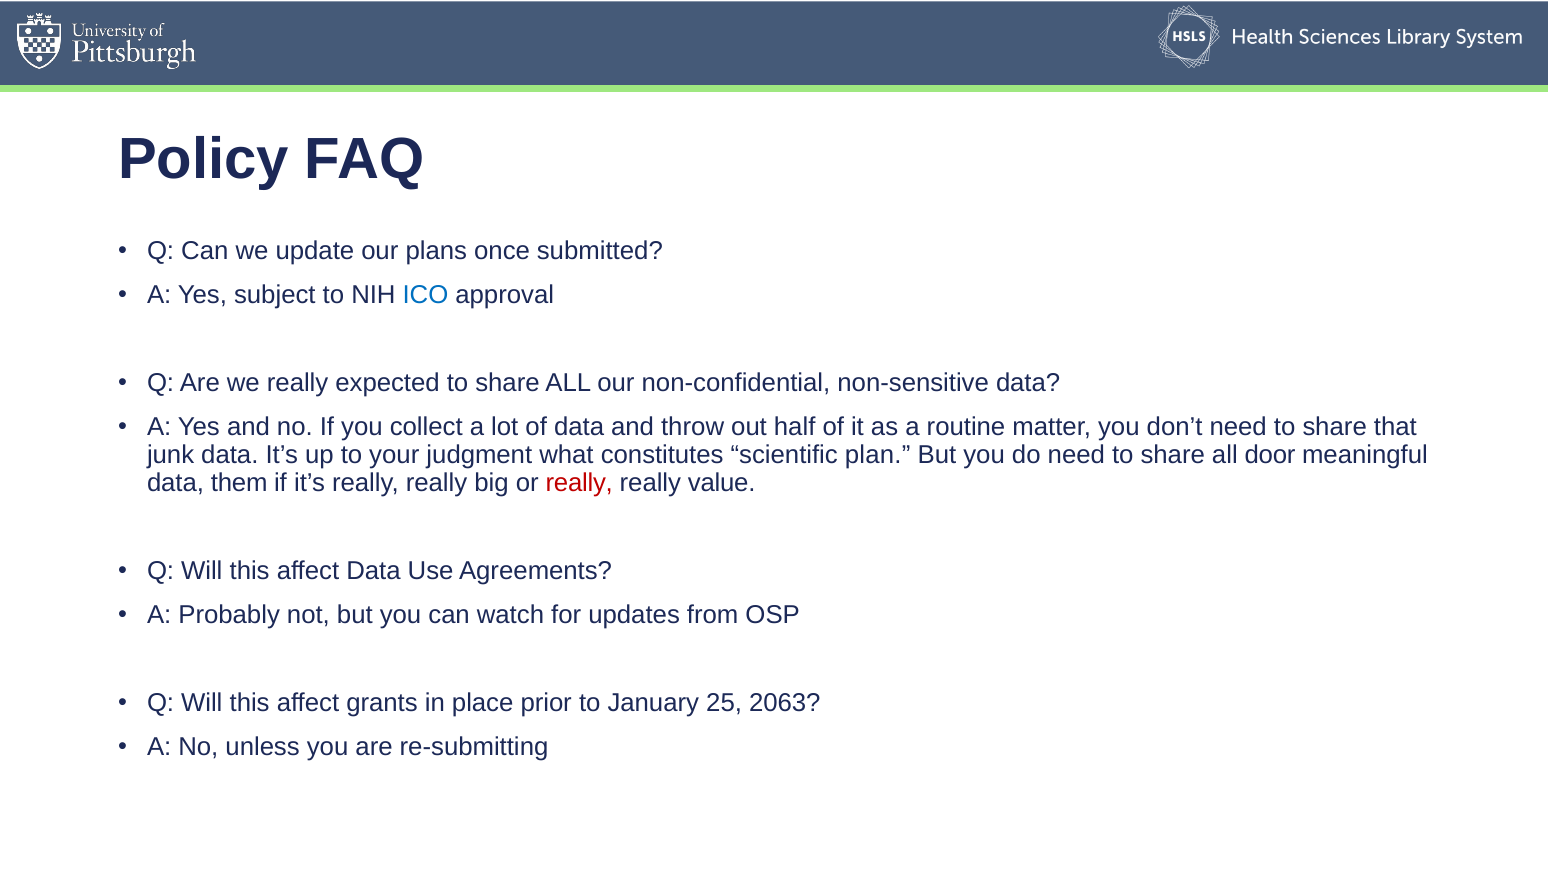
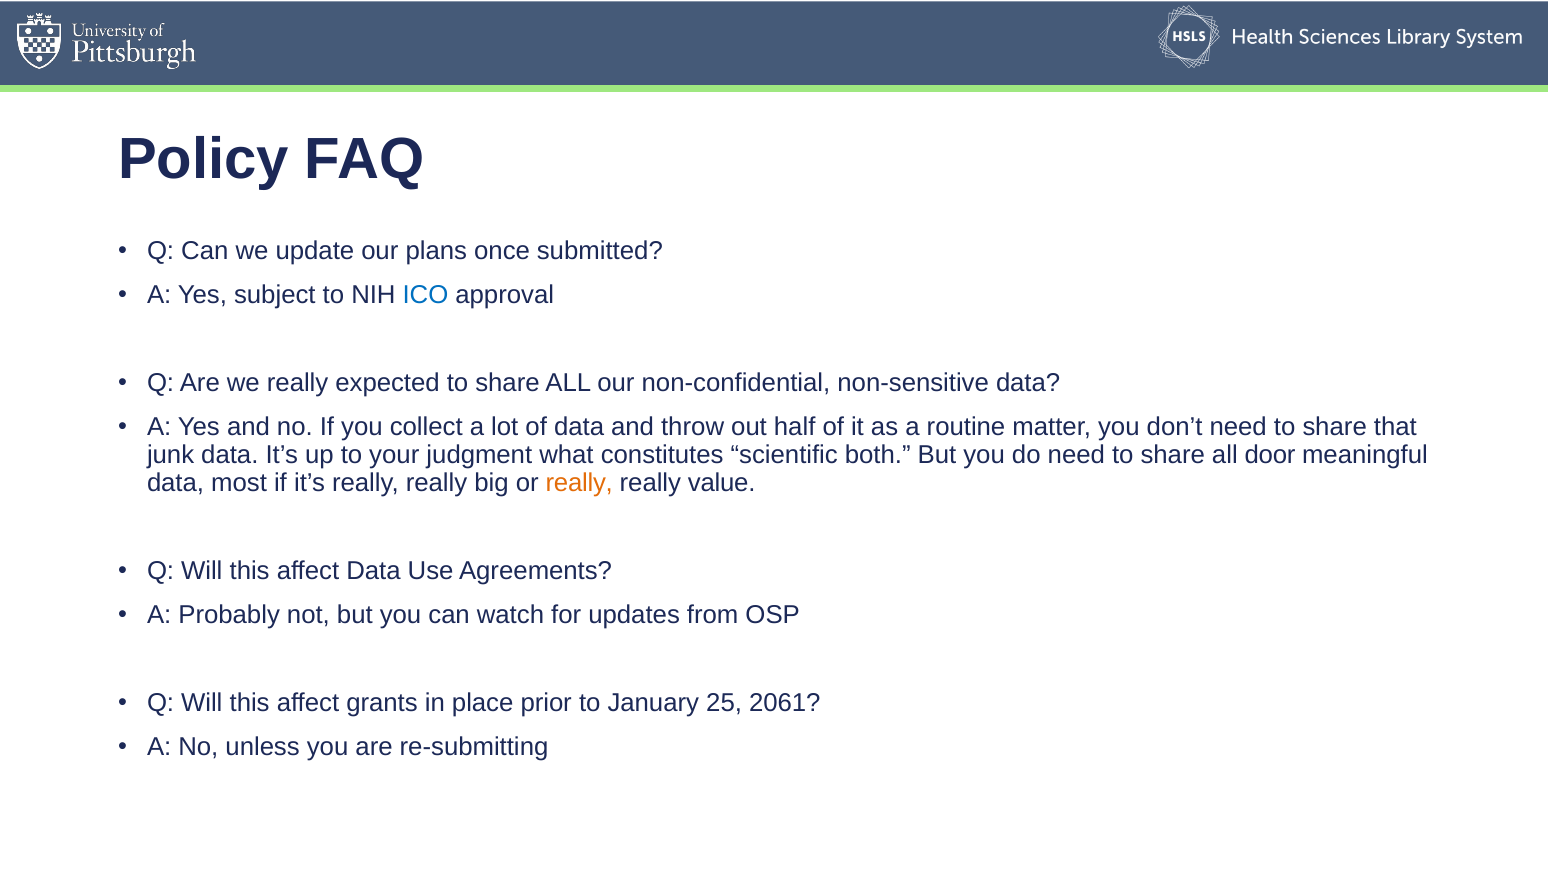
plan: plan -> both (878, 455)
them: them -> most (239, 483)
really colour: red -> orange (579, 483)
2063: 2063 -> 2061 (785, 703)
